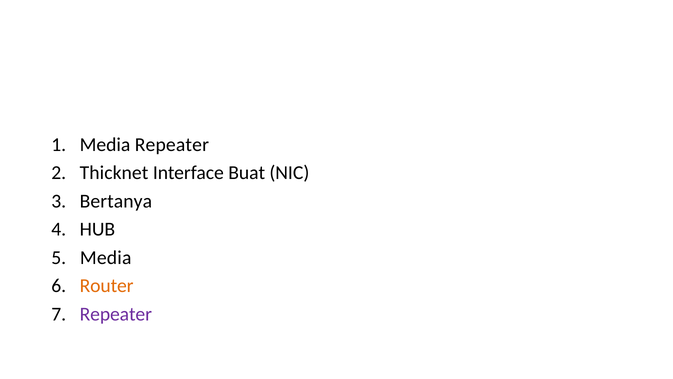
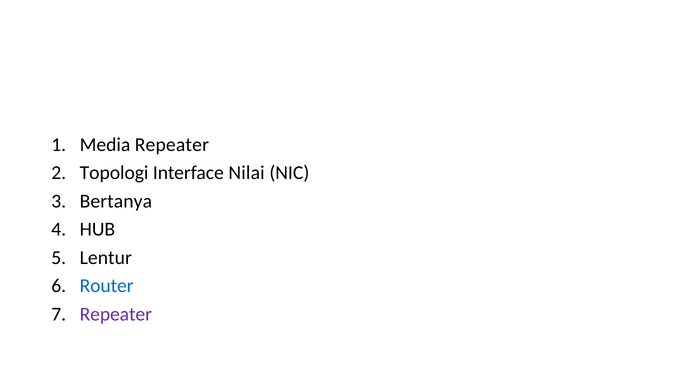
Thicknet: Thicknet -> Topologi (114, 173)
Buat: Buat -> Nilai (247, 173)
Media: Media -> Lentur (106, 257)
Router colour: orange -> blue (107, 285)
